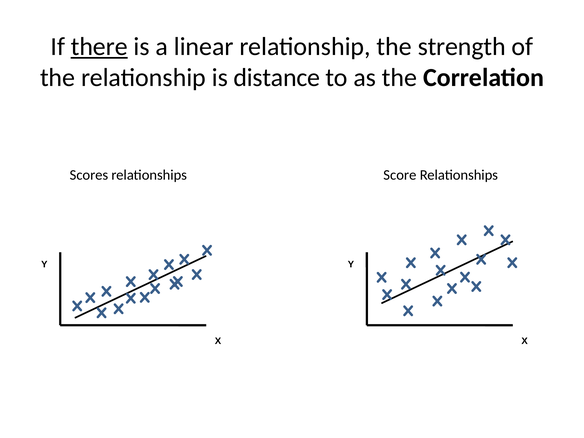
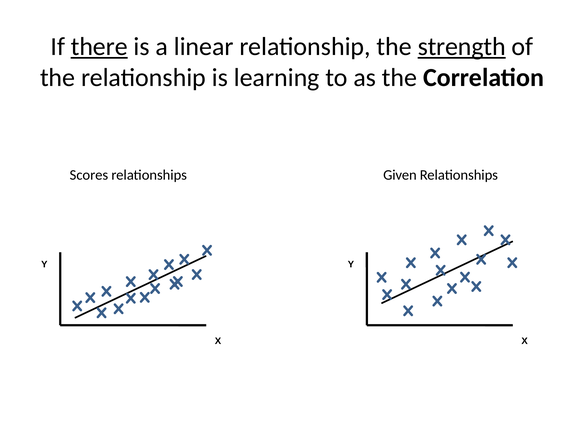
strength underline: none -> present (462, 47)
distance: distance -> learning (277, 78)
Score: Score -> Given (400, 175)
